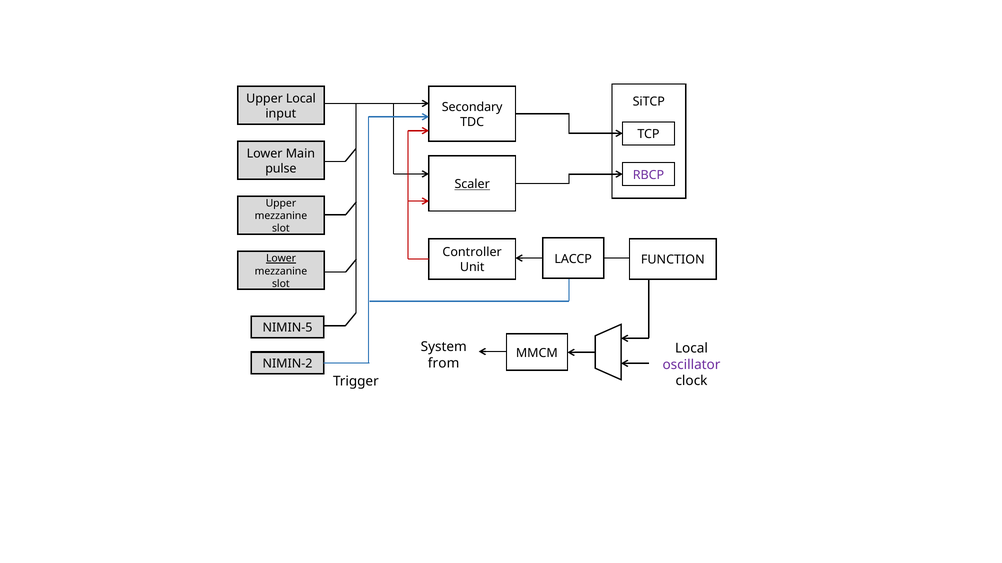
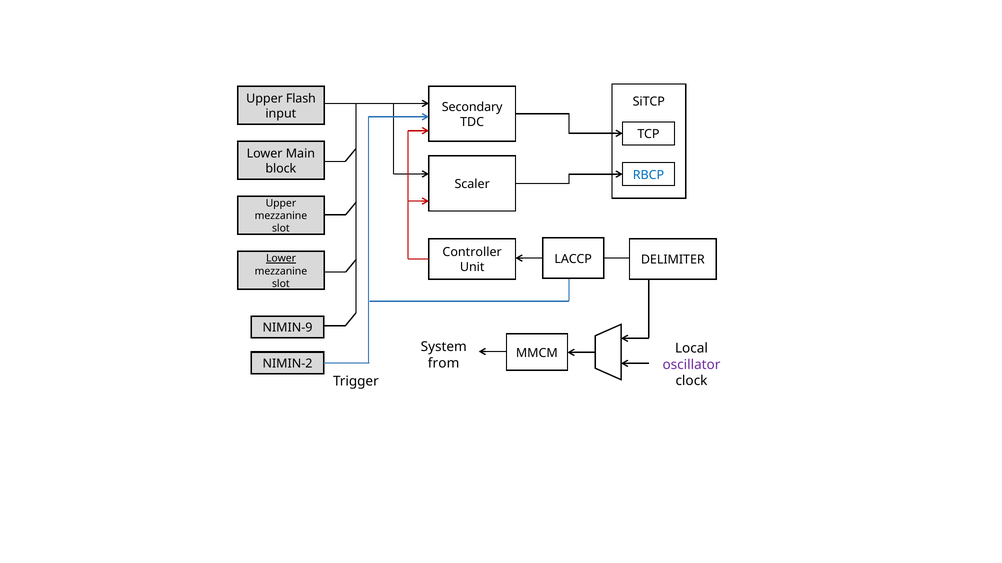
Upper Local: Local -> Flash (301, 99)
pulse: pulse -> block (281, 169)
RBCP colour: purple -> blue (649, 175)
Scaler underline: present -> none (472, 184)
FUNCTION: FUNCTION -> DELIMITER (673, 260)
NIMIN-5: NIMIN-5 -> NIMIN-9 (287, 328)
